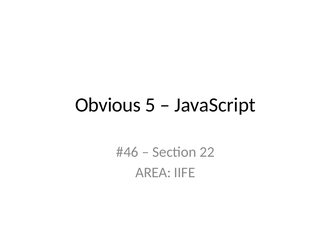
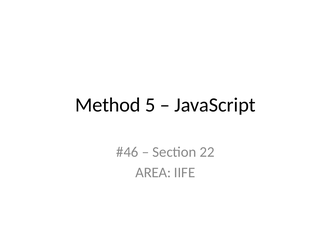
Obvious: Obvious -> Method (108, 105)
